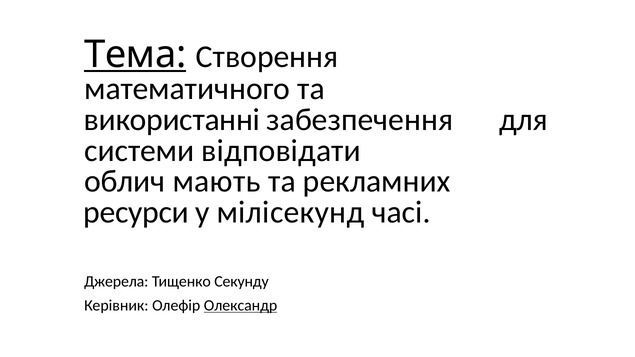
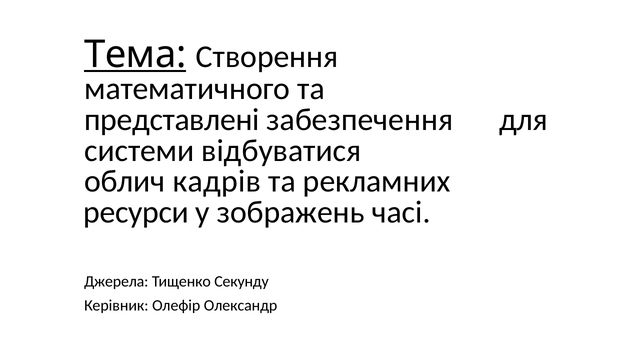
використанні: використанні -> представлені (172, 120)
відповідати: відповідати -> відбуватися (281, 151)
мають: мають -> кадрів (217, 182)
мілісекунд: мілісекунд -> зображень (291, 212)
Олександр underline: present -> none (241, 306)
